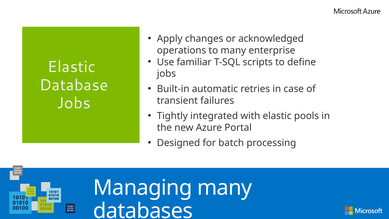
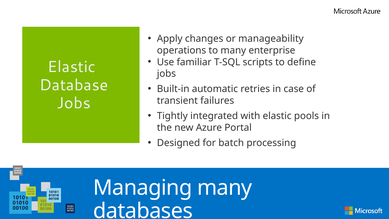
acknowledged: acknowledged -> manageability (271, 39)
